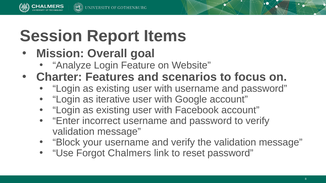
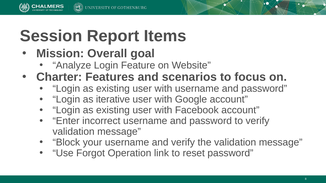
Chalmers: Chalmers -> Operation (129, 153)
